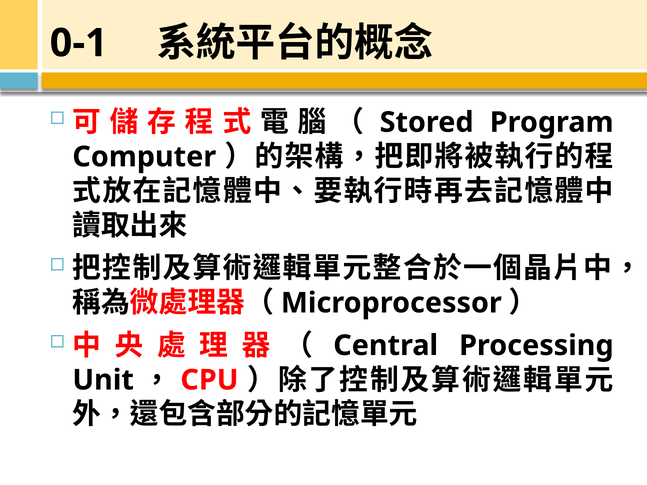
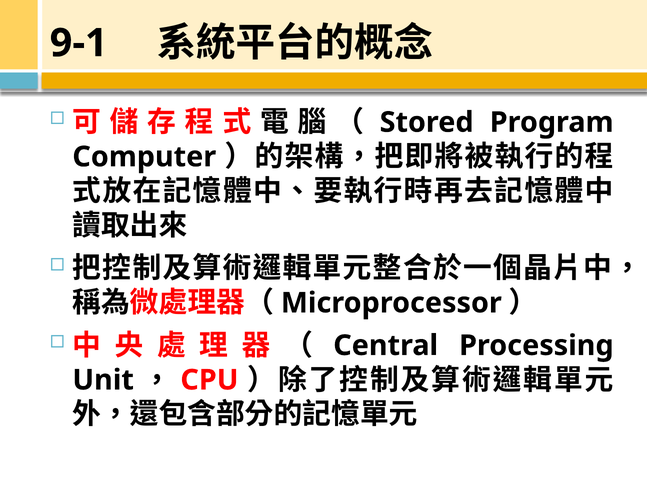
0-1: 0-1 -> 9-1 (79, 43)
